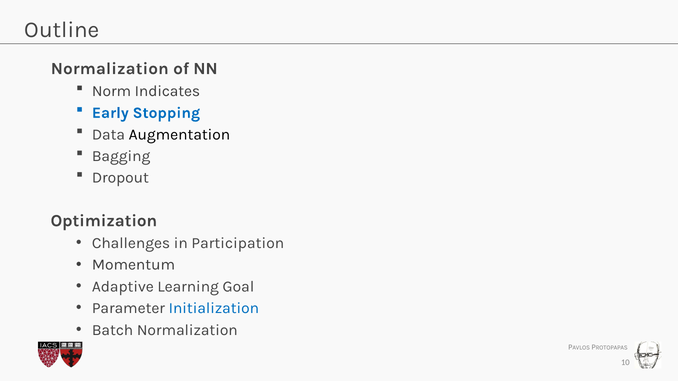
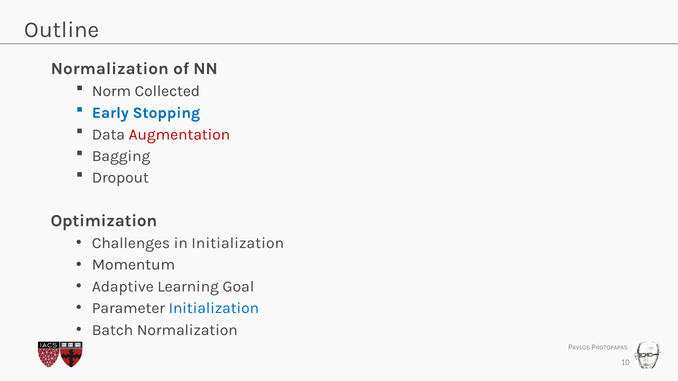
Indicates: Indicates -> Collected (167, 91)
Augmentation colour: black -> red (179, 135)
in Participation: Participation -> Initialization (238, 243)
